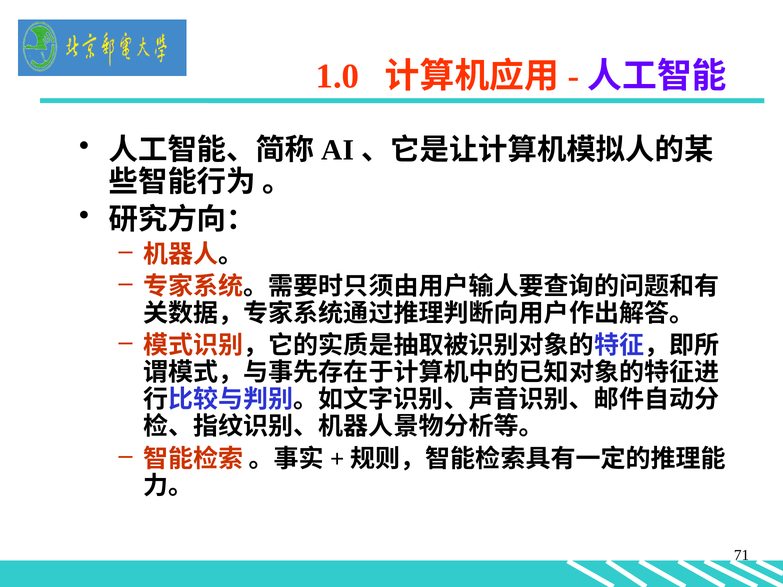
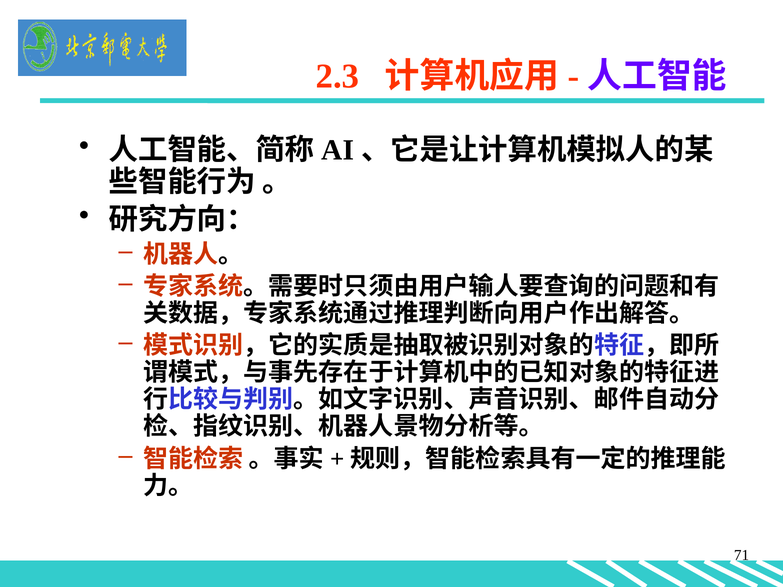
1.0: 1.0 -> 2.3 (337, 76)
